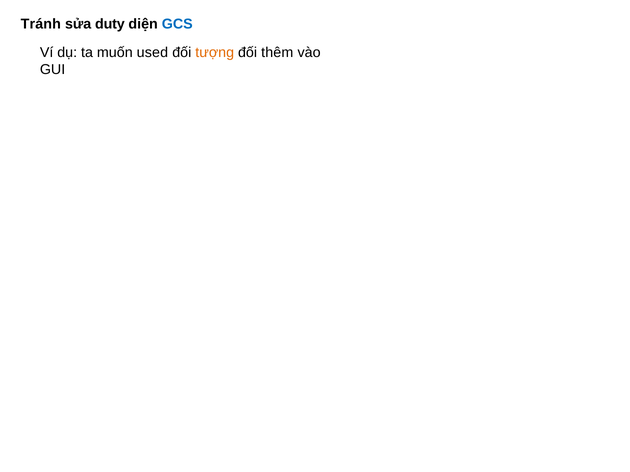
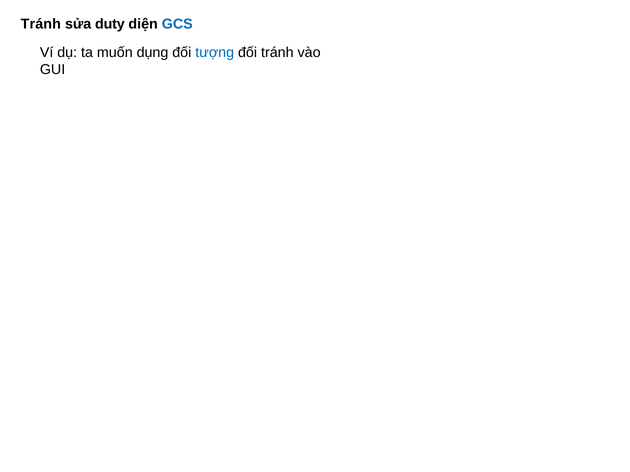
used: used -> dụng (153, 52)
tượng colour: orange -> blue (215, 52)
đối thêm: thêm -> tránh (277, 52)
